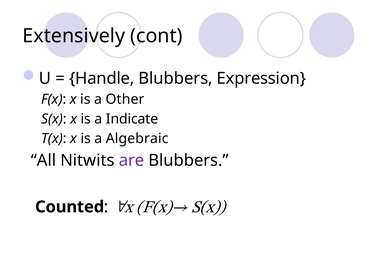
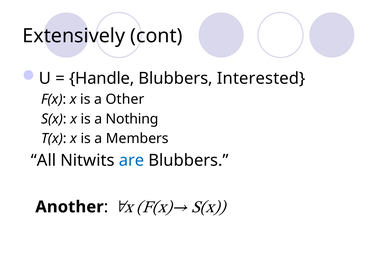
Expression: Expression -> Interested (261, 78)
Indicate: Indicate -> Nothing (132, 119)
Algebraic: Algebraic -> Members (137, 138)
are colour: purple -> blue (131, 160)
Counted: Counted -> Another (70, 207)
